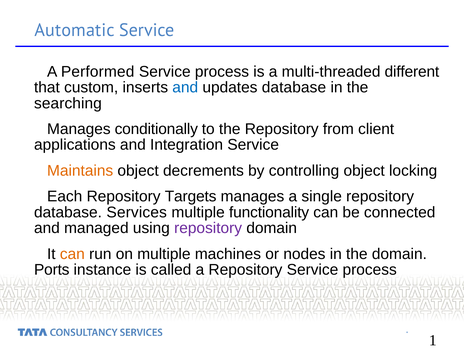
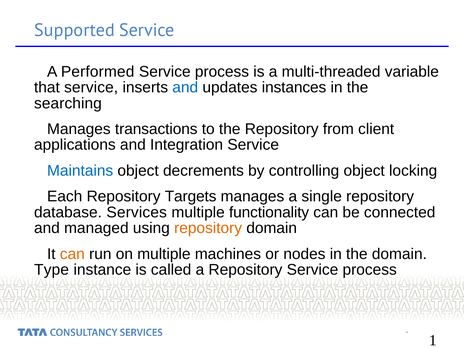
Automatic: Automatic -> Supported (75, 30)
different: different -> variable (412, 72)
that custom: custom -> service (91, 87)
updates database: database -> instances (294, 87)
conditionally: conditionally -> transactions (156, 129)
Maintains colour: orange -> blue (80, 171)
repository colour: purple -> orange (208, 228)
Ports: Ports -> Type (52, 270)
